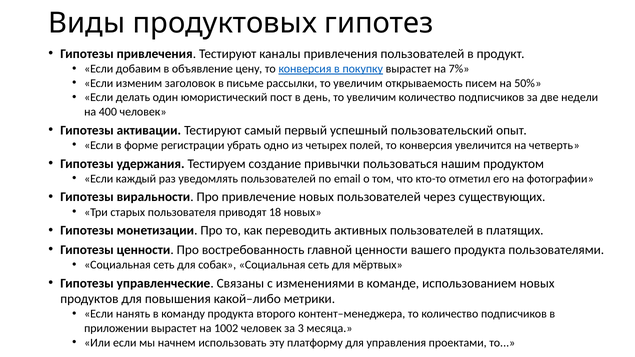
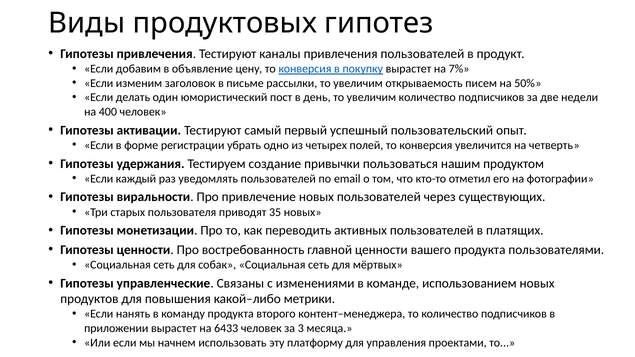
18: 18 -> 35 (275, 212)
1002: 1002 -> 6433 (226, 329)
